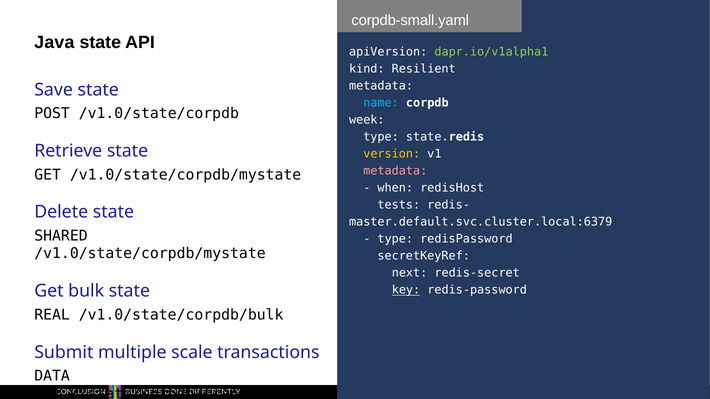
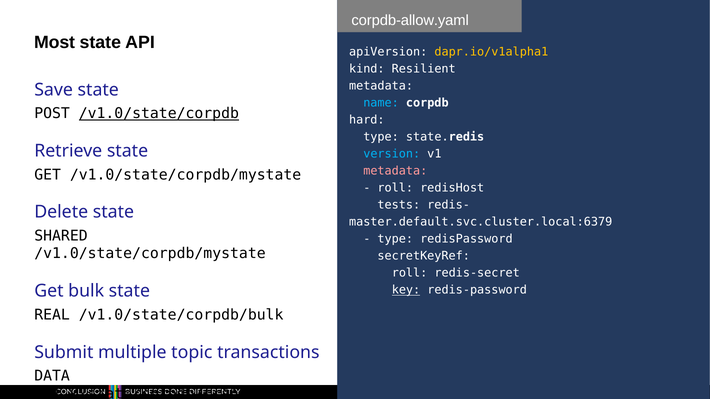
corpdb-small.yaml: corpdb-small.yaml -> corpdb-allow.yaml (410, 21)
Java: Java -> Most (55, 42)
dapr.io/v1alpha1 colour: light green -> yellow (491, 52)
/v1.0/state/corpdb underline: none -> present (159, 114)
week: week -> hard (367, 120)
version colour: yellow -> light blue (392, 154)
when: when -> roll (395, 188)
next: next -> roll (410, 273)
scale: scale -> topic (192, 353)
